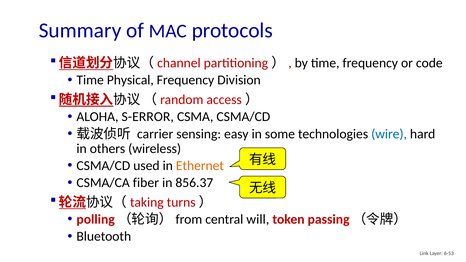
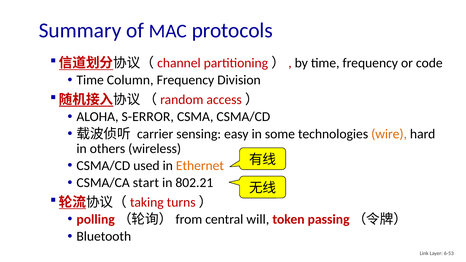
Physical: Physical -> Column (130, 80)
wire colour: blue -> orange (389, 134)
fiber: fiber -> start (146, 183)
856.37: 856.37 -> 802.21 (194, 183)
